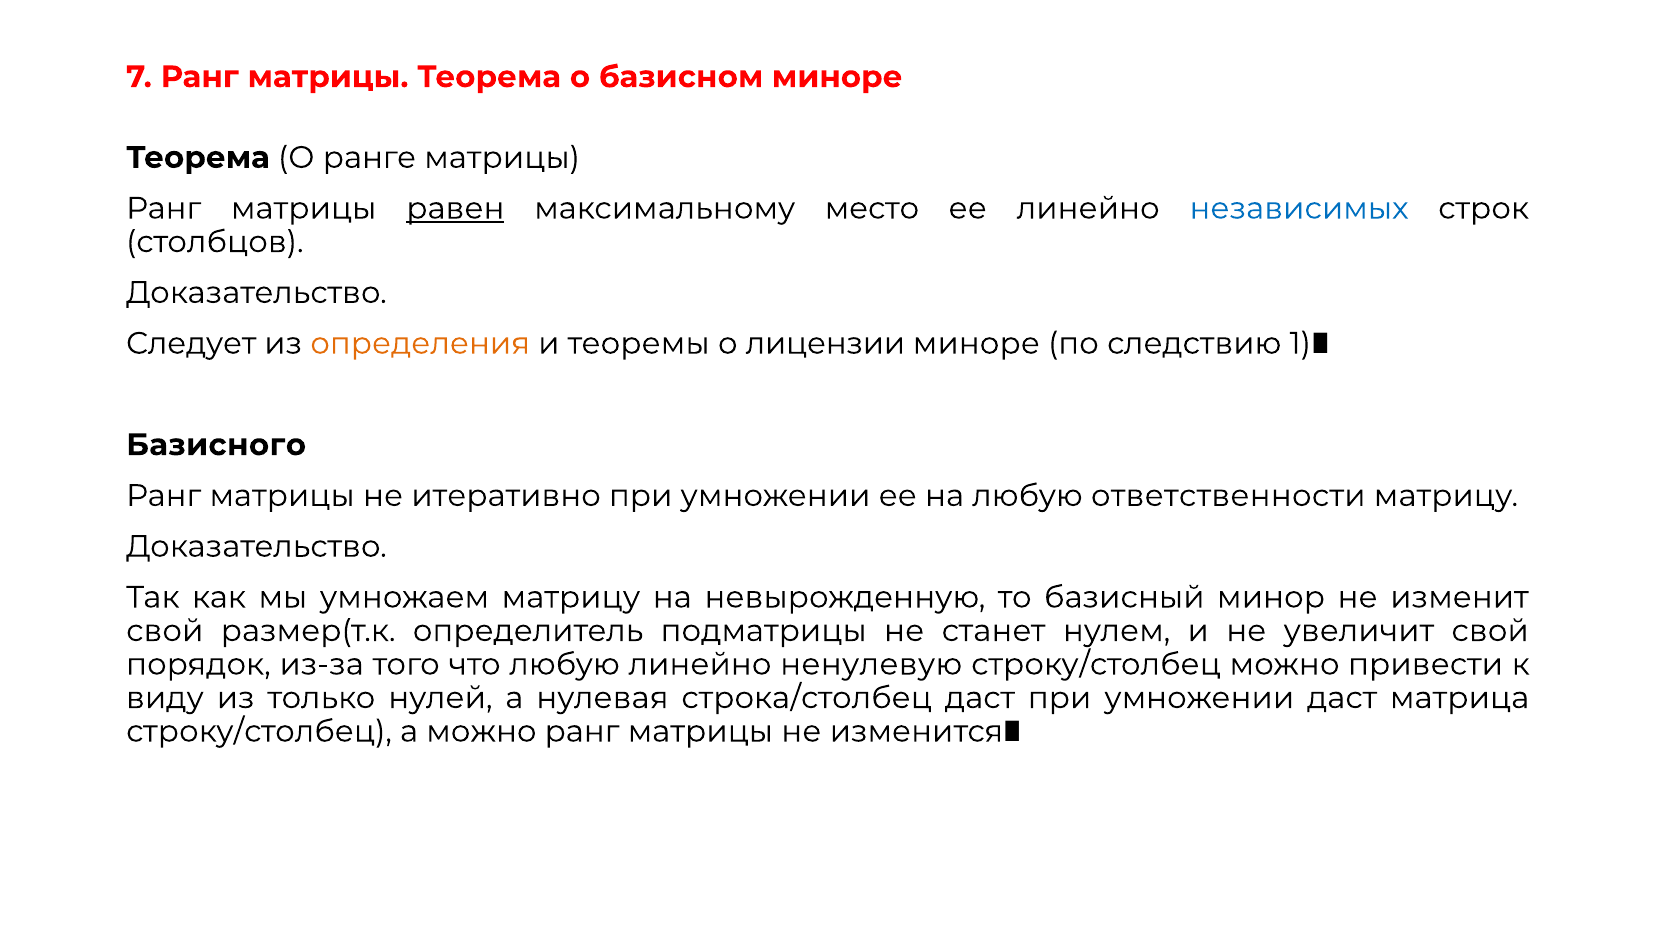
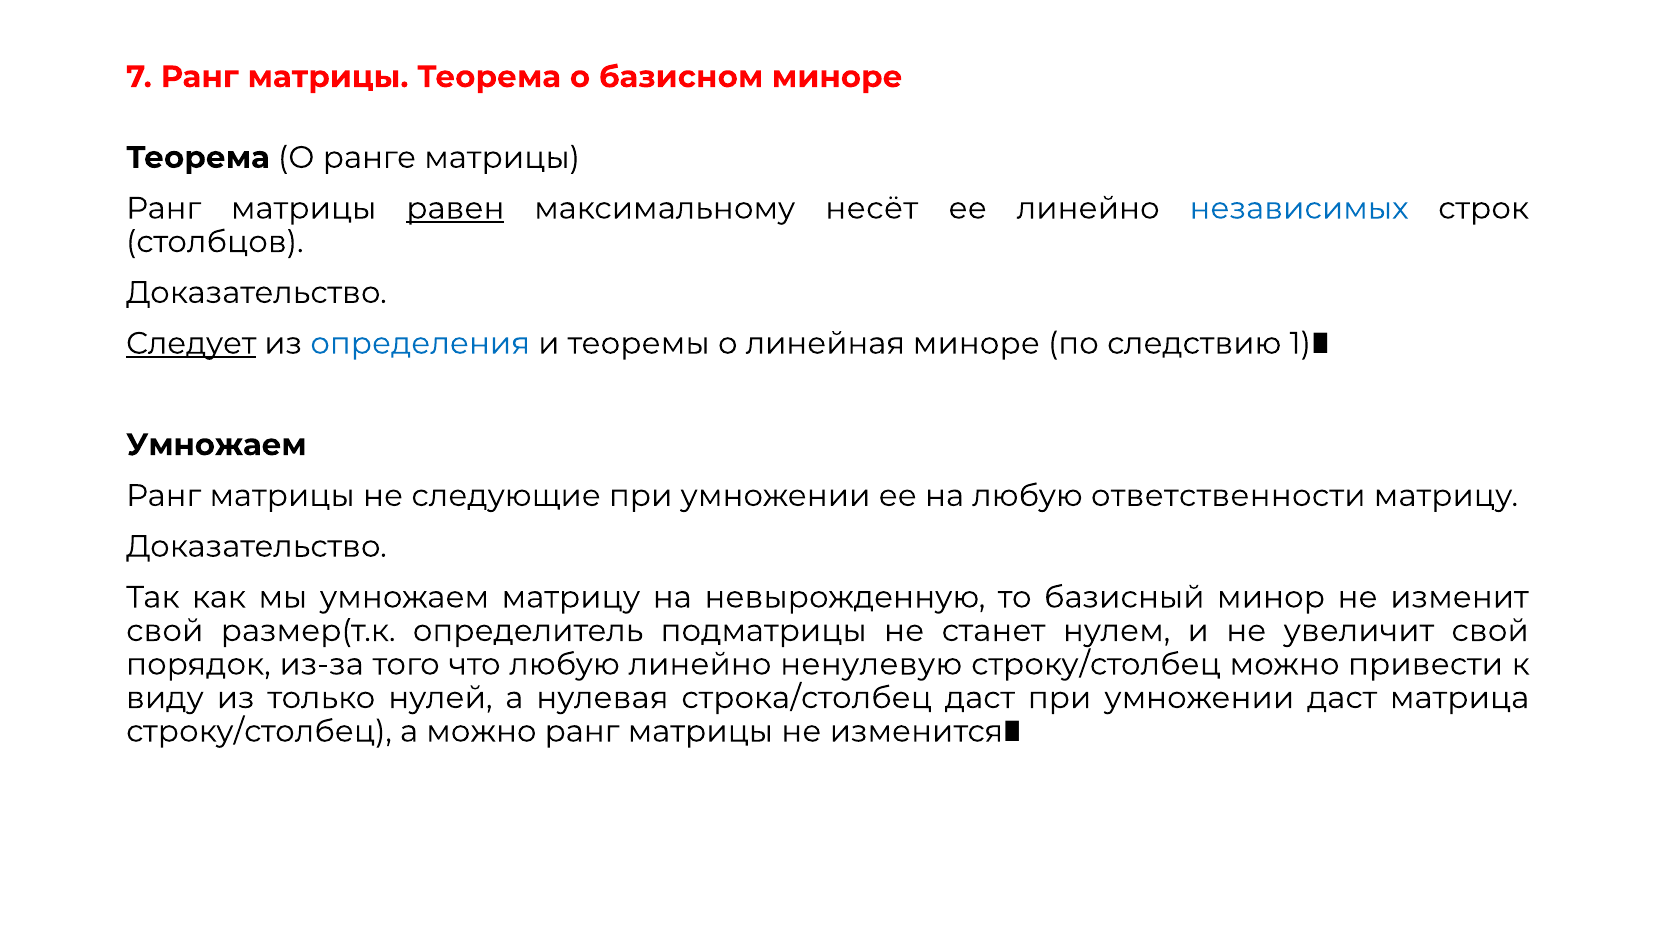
место: место -> несёт (872, 208)
Следует underline: none -> present (191, 344)
определения colour: orange -> blue (420, 344)
лицензии: лицензии -> линейная (825, 344)
Базисного: Базисного -> Умножаем (216, 445)
итеративно: итеративно -> следующие (506, 496)
